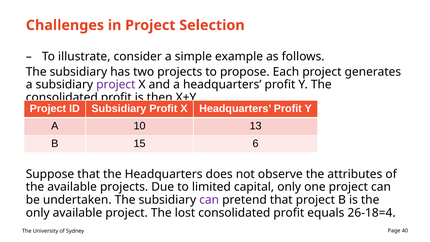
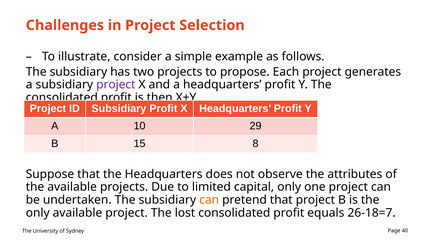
13: 13 -> 29 (256, 126)
6: 6 -> 8 (256, 143)
can colour: purple -> orange (209, 200)
26-18=4: 26-18=4 -> 26-18=7 (372, 213)
